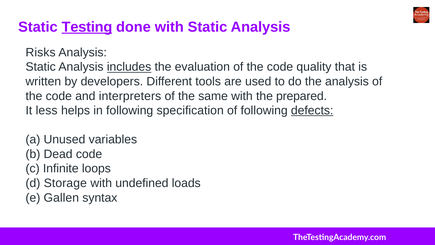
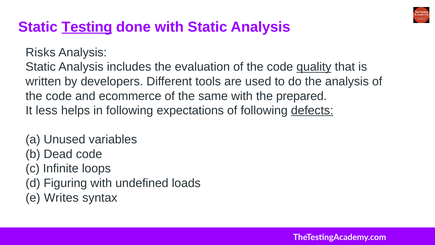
includes underline: present -> none (129, 67)
quality underline: none -> present (314, 67)
interpreters: interpreters -> ecommerce (130, 96)
specification: specification -> expectations (190, 110)
Storage: Storage -> Figuring (65, 183)
Gallen: Gallen -> Writes (61, 197)
